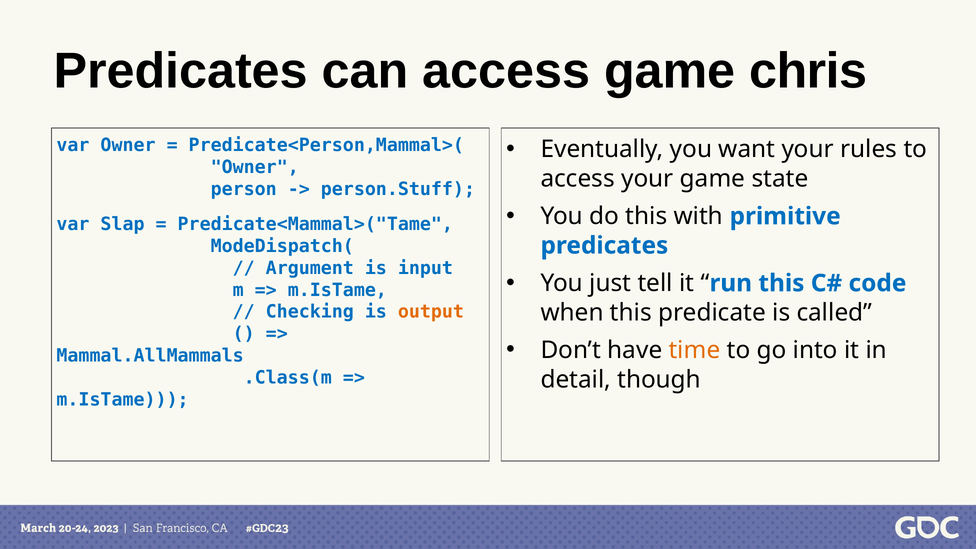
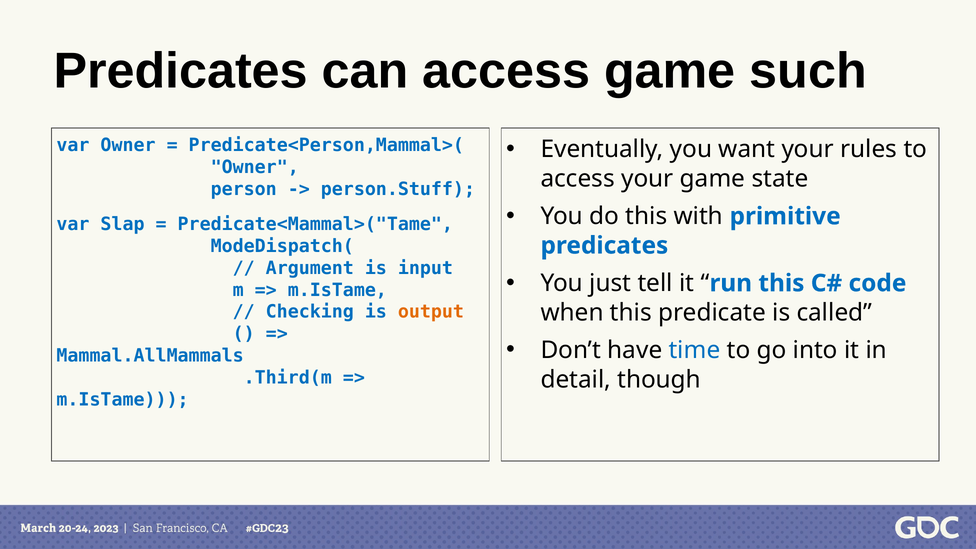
chris: chris -> such (808, 71)
time colour: orange -> blue (695, 350)
.Class(m: .Class(m -> .Third(m (288, 378)
